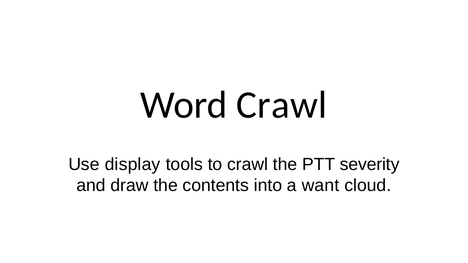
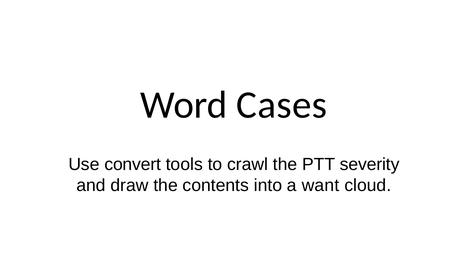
Word Crawl: Crawl -> Cases (282, 105)
display: display -> convert (133, 165)
